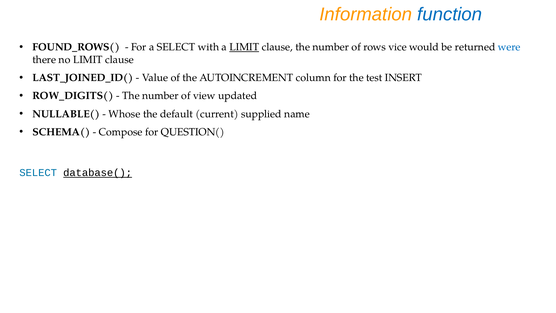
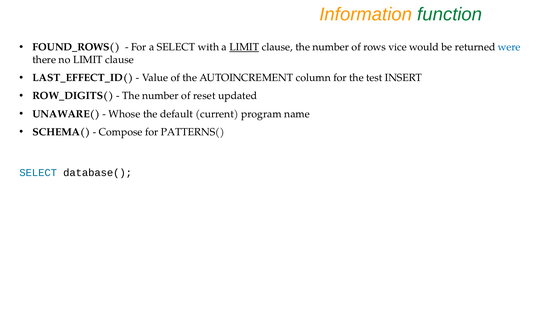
function colour: blue -> green (450, 14)
LAST_JOINED_ID(: LAST_JOINED_ID( -> LAST_EFFECT_ID( (83, 78)
view: view -> reset (204, 96)
NULLABLE(: NULLABLE( -> UNAWARE( (66, 114)
supplied: supplied -> program (261, 114)
QUESTION(: QUESTION( -> PATTERNS( (193, 132)
database( underline: present -> none (98, 173)
